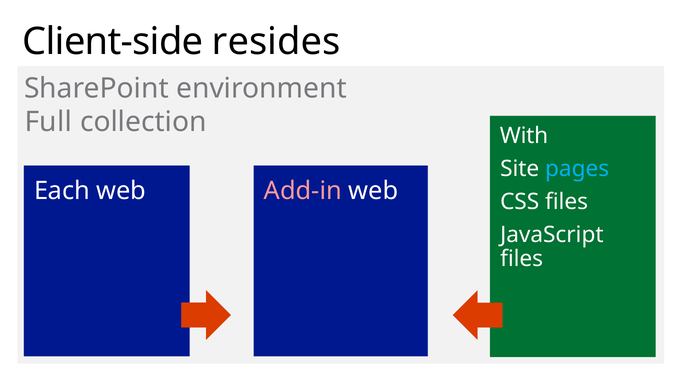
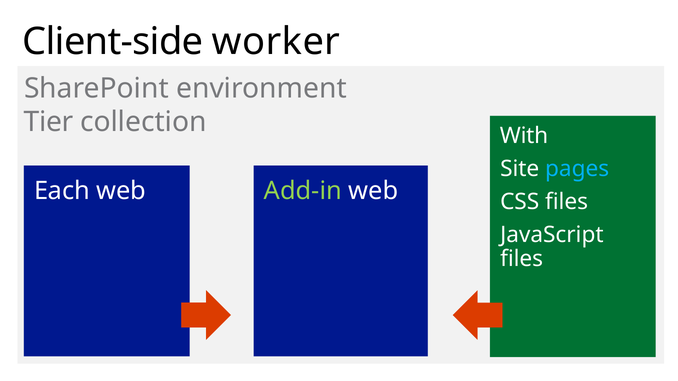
resides: resides -> worker (276, 42)
Full: Full -> Tier (49, 122)
Add-in colour: pink -> light green (303, 191)
